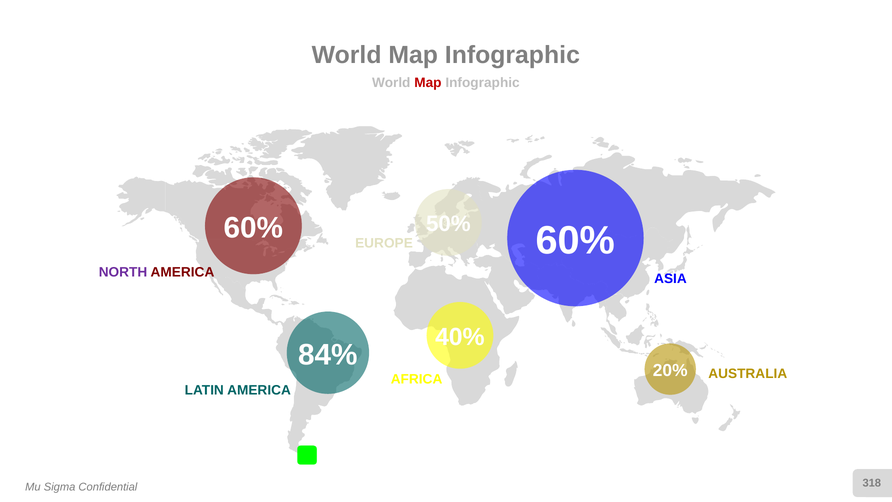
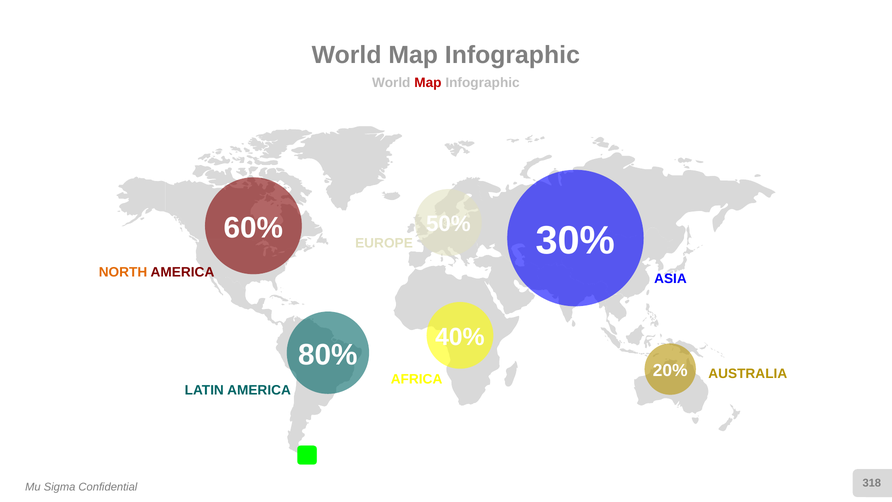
60% 60%: 60% -> 30% (575, 241)
NORTH colour: purple -> orange (123, 272)
84%: 84% -> 80% (328, 355)
